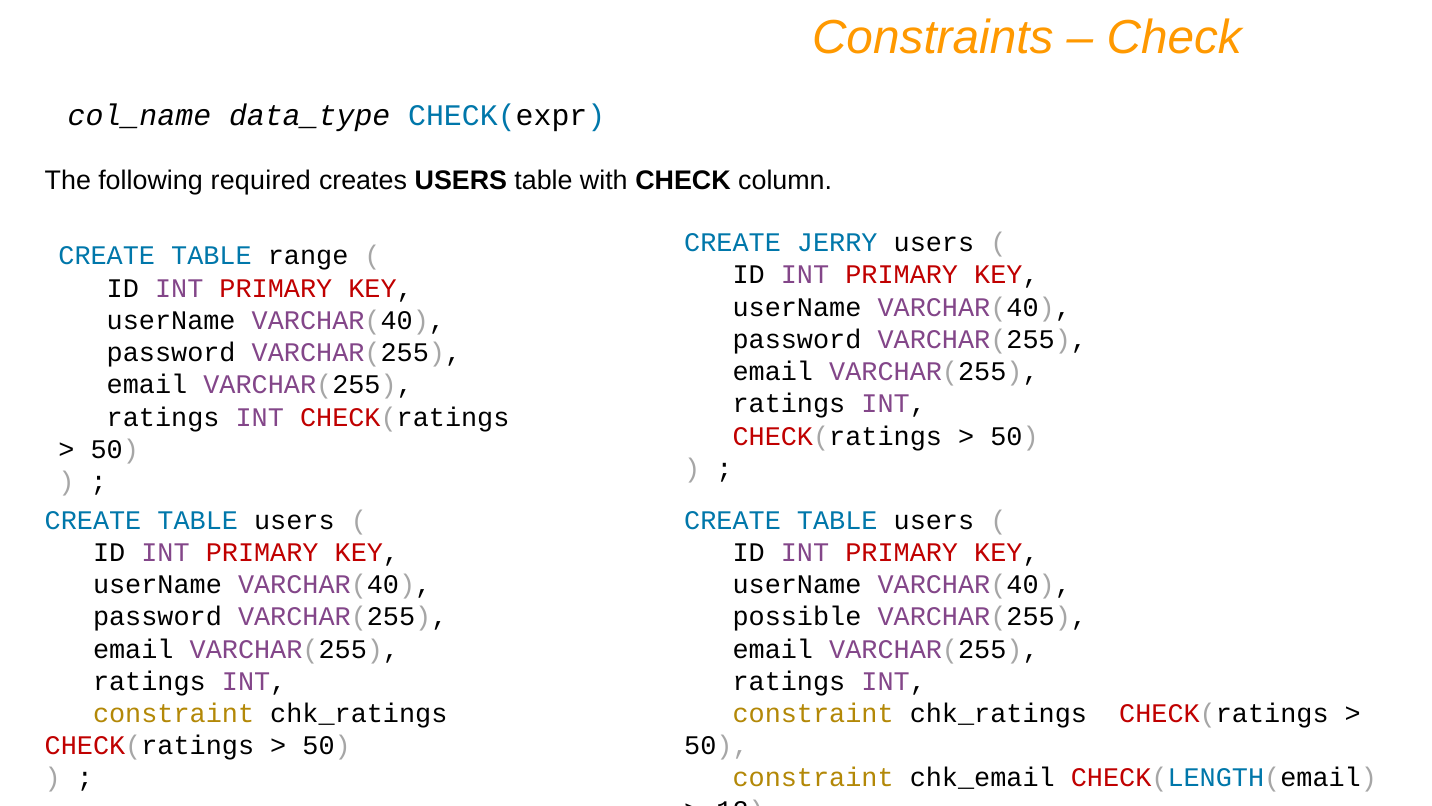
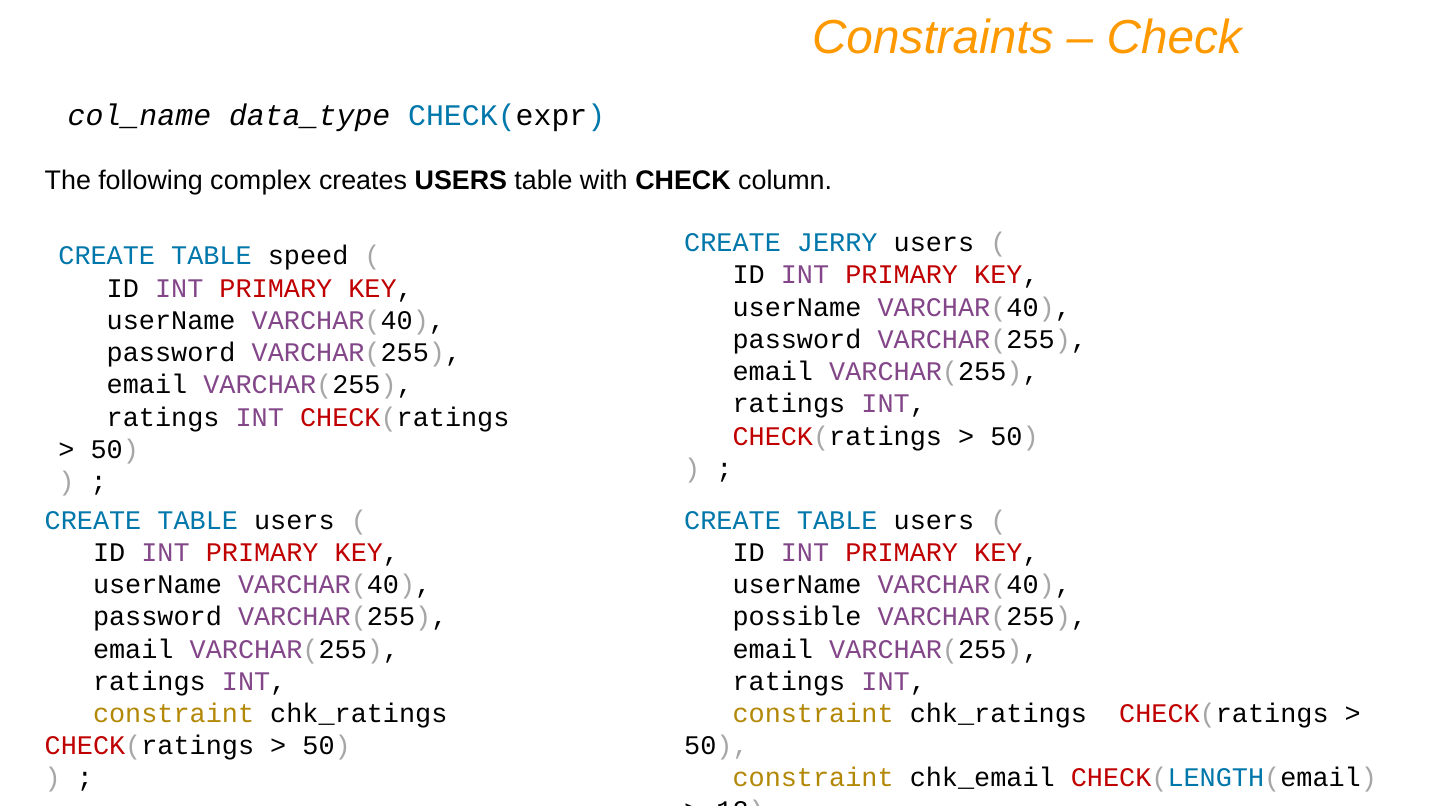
required: required -> complex (261, 181)
range: range -> speed (308, 256)
